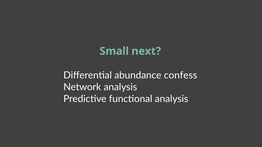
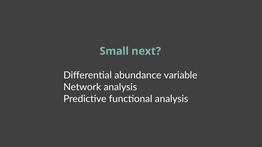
confess: confess -> variable (181, 75)
